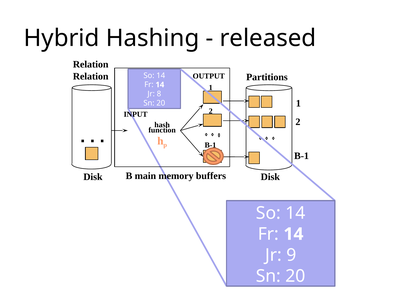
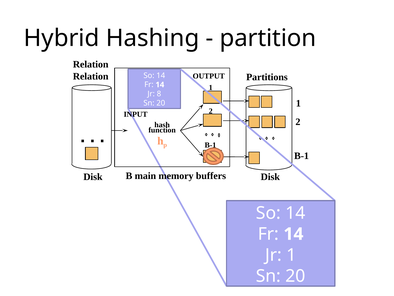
released: released -> partition (268, 38)
Jr 9: 9 -> 1 (291, 255)
